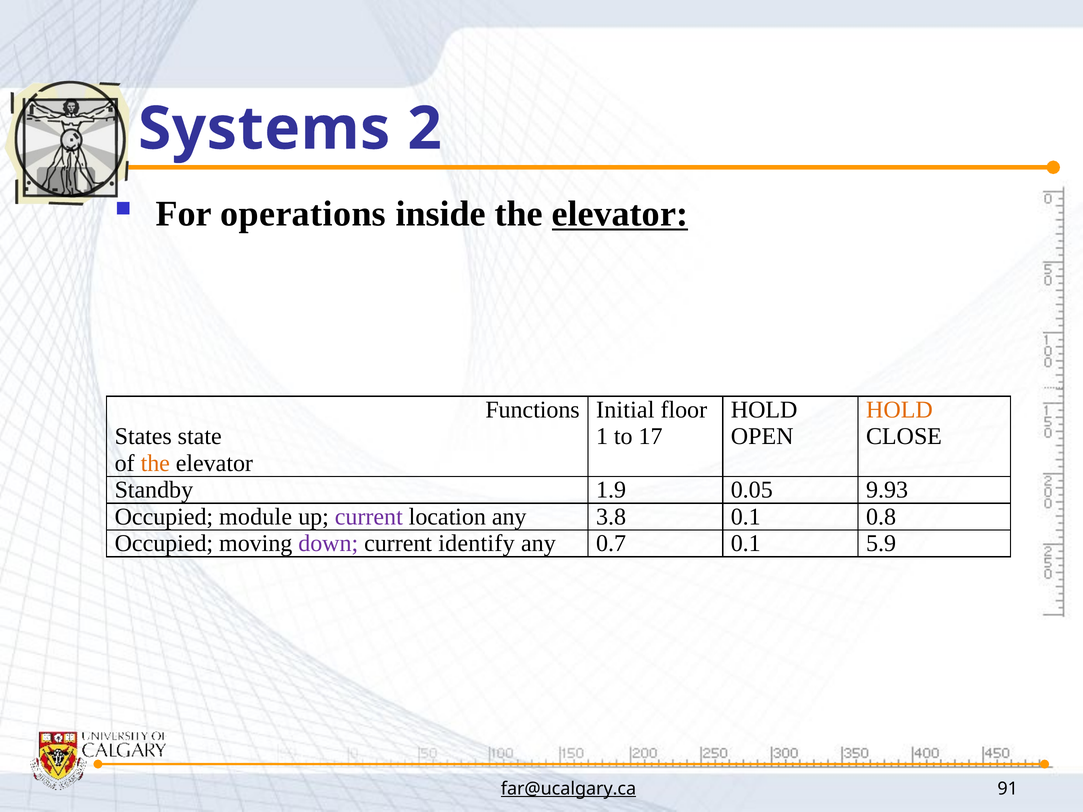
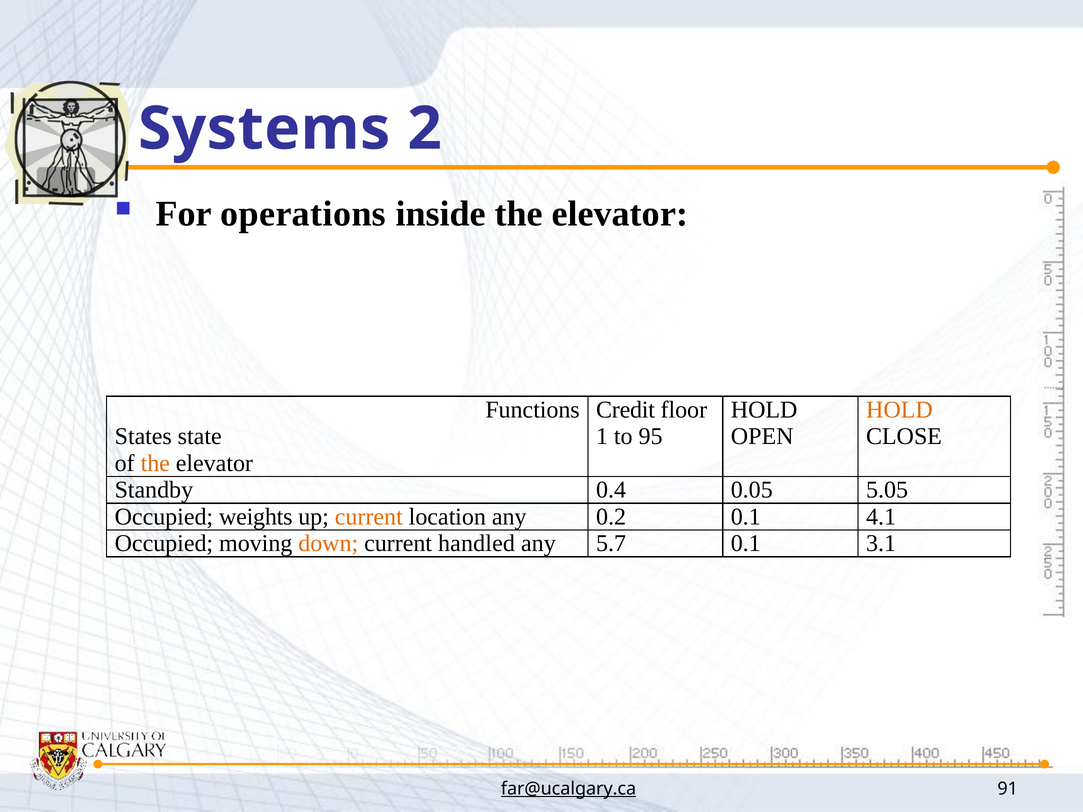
elevator underline: present -> none (620, 214)
Initial: Initial -> Credit (626, 410)
17: 17 -> 95 (651, 437)
1.9: 1.9 -> 0.4 (611, 490)
9.93: 9.93 -> 5.05 (887, 490)
module: module -> weights (256, 517)
current colour: purple -> orange (369, 517)
3.8: 3.8 -> 0.2 (611, 517)
0.8: 0.8 -> 4.1 (881, 517)
down colour: purple -> orange (328, 544)
identify: identify -> handled (477, 544)
0.7: 0.7 -> 5.7 (611, 544)
5.9: 5.9 -> 3.1 (881, 544)
